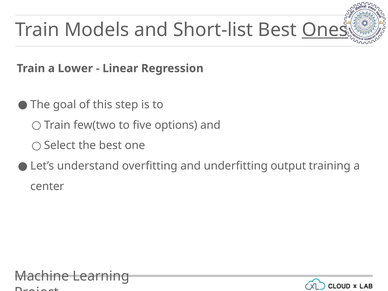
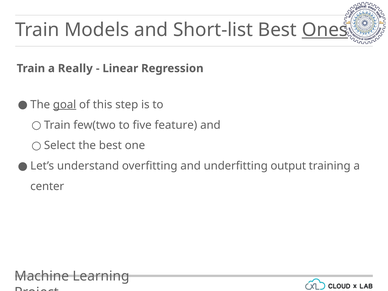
Lower: Lower -> Really (75, 68)
goal underline: none -> present (65, 105)
options: options -> feature (176, 125)
